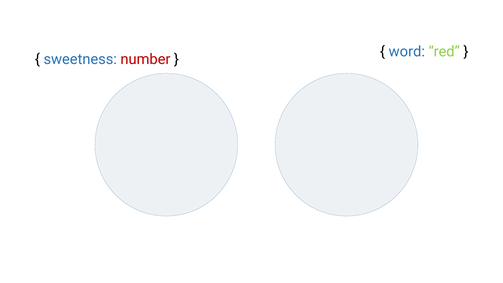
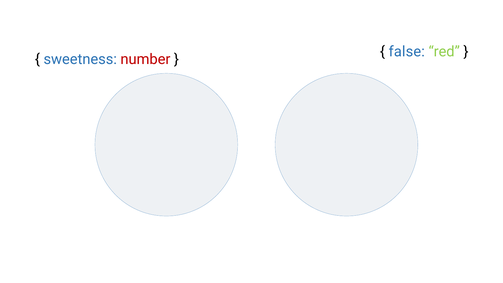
word: word -> false (407, 52)
